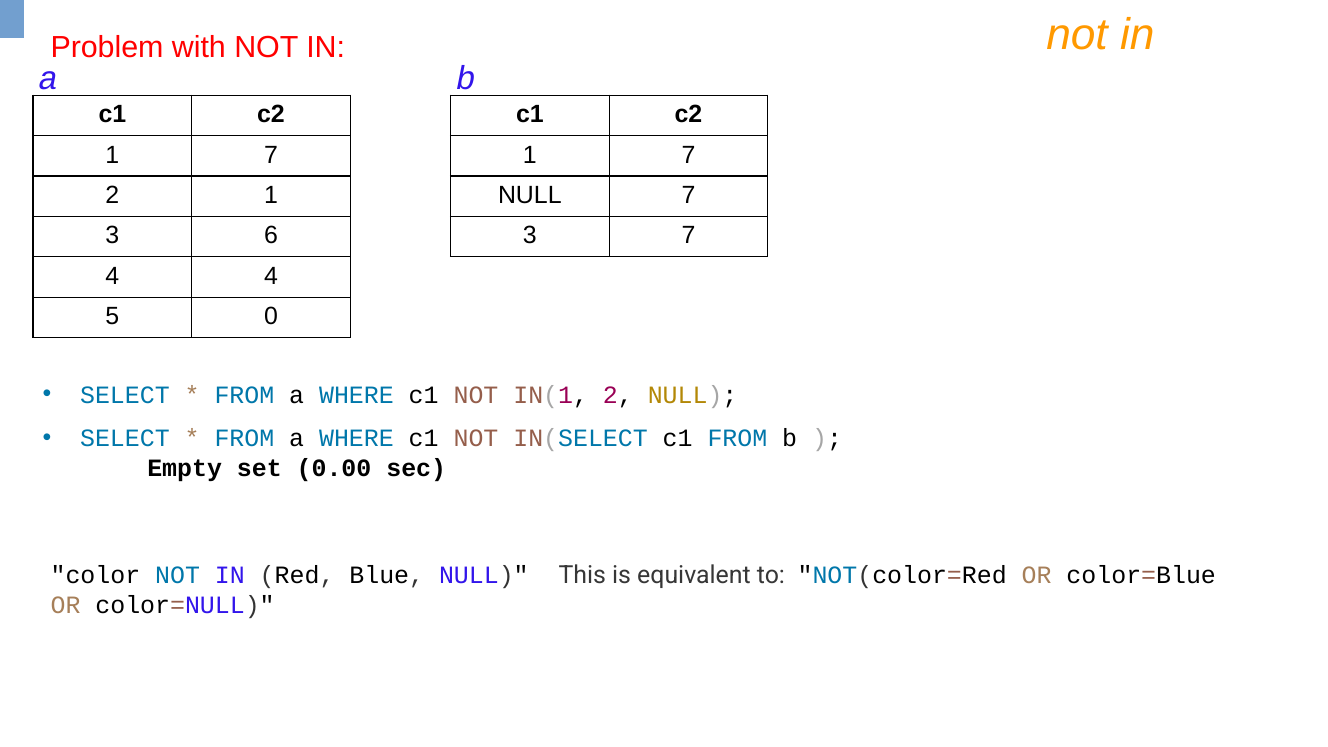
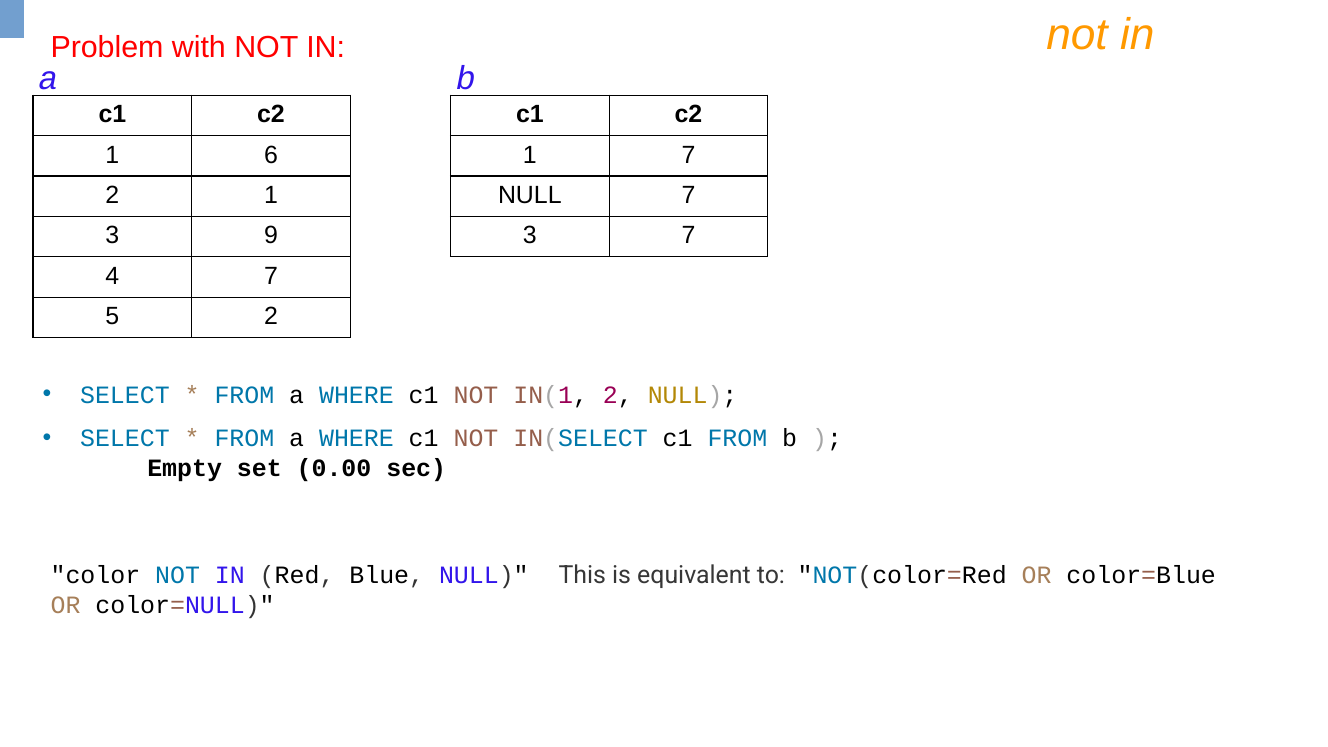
7: 7 -> 6 (271, 155)
6: 6 -> 9 (271, 236)
4 4: 4 -> 7 (271, 276)
5 0: 0 -> 2 (271, 317)
